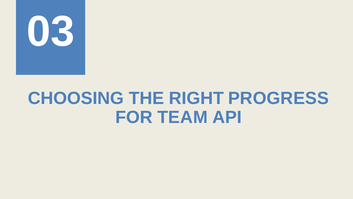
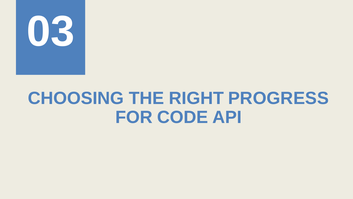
TEAM: TEAM -> CODE (183, 117)
